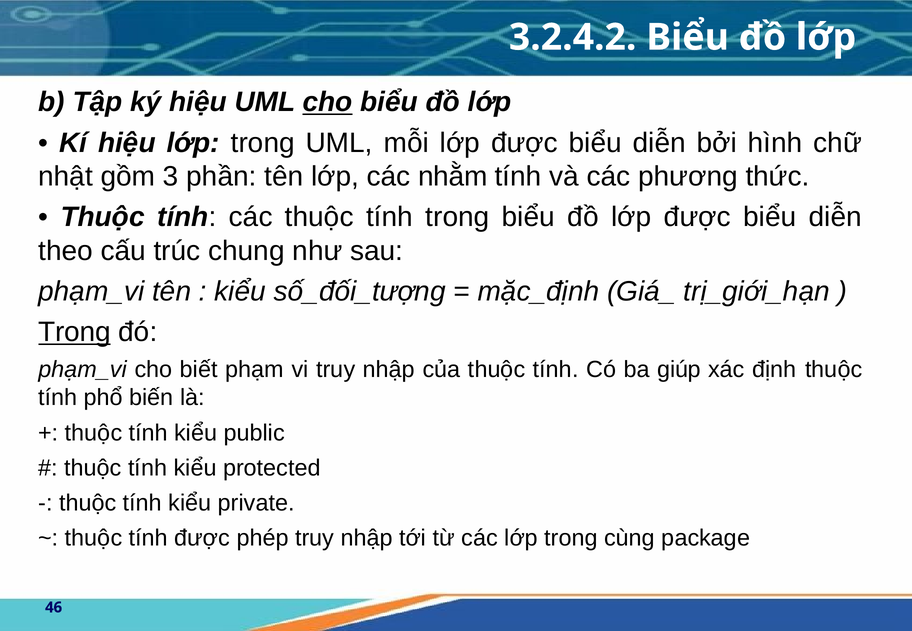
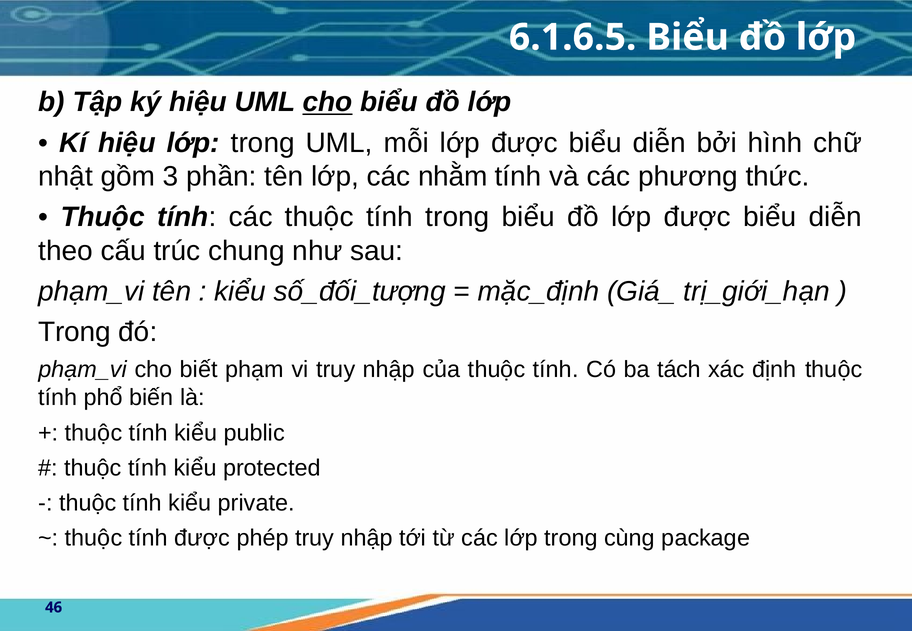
3.2.4.2: 3.2.4.2 -> 6.1.6.5 (573, 37)
Trong underline: present -> none (74, 332)
giúp: giúp -> tách (679, 370)
